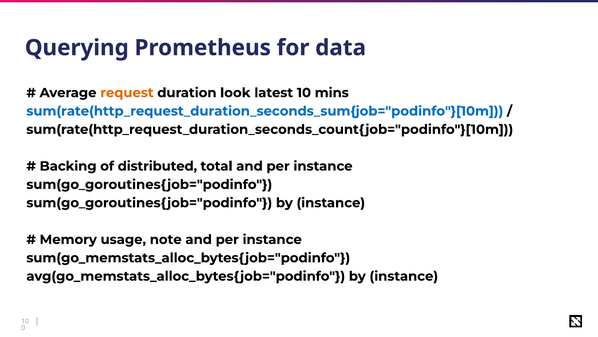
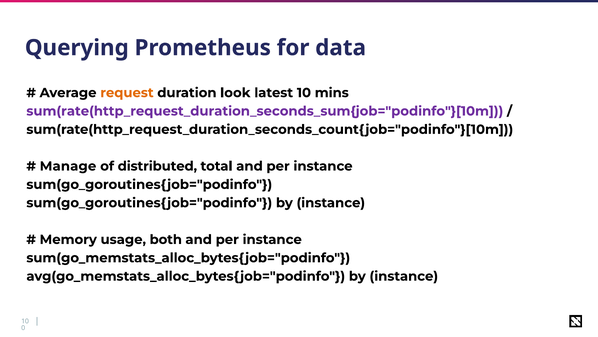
sum(rate(http_request_duration_seconds_sum{job="podinfo"}[10m colour: blue -> purple (265, 111)
Backing: Backing -> Manage (68, 166)
note: note -> both (166, 239)
